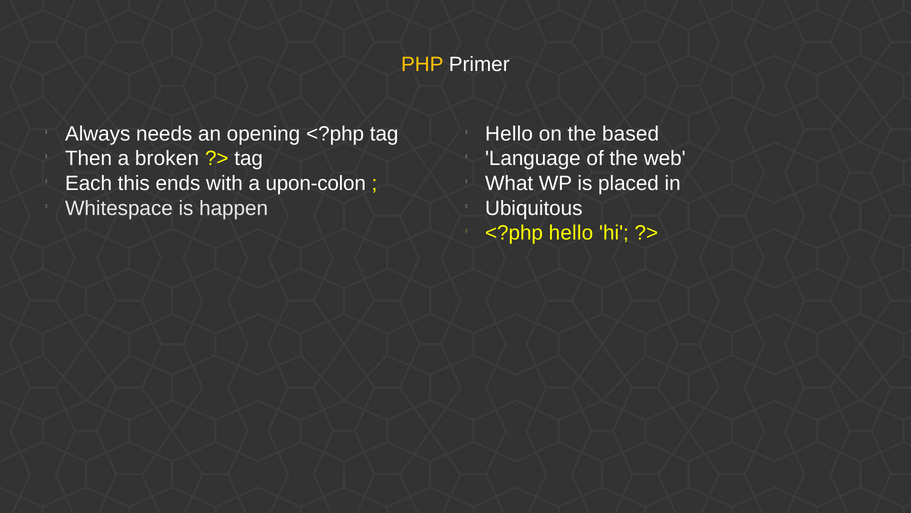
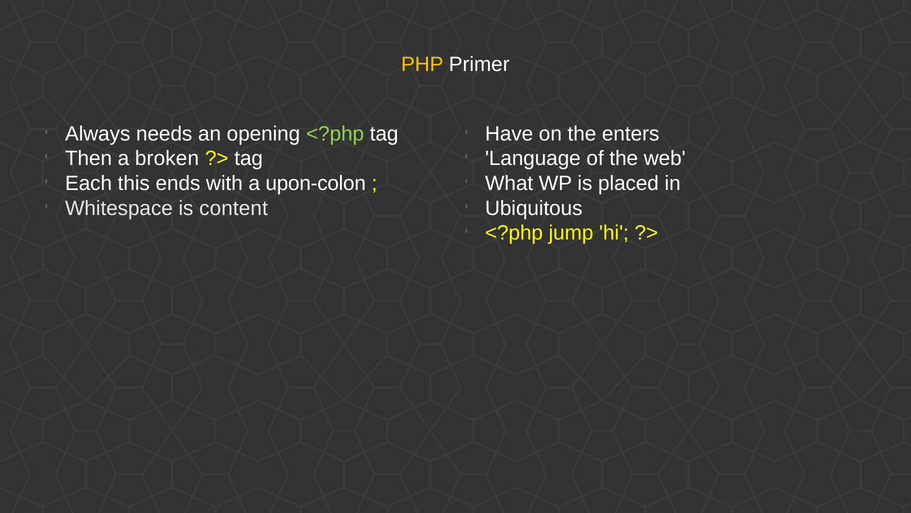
<?php colour: white -> light green (335, 134)
Hello: Hello -> Have (509, 134)
based: based -> enters (631, 134)
happen: happen -> content (234, 208)
<?php hello: hello -> jump (571, 233)
